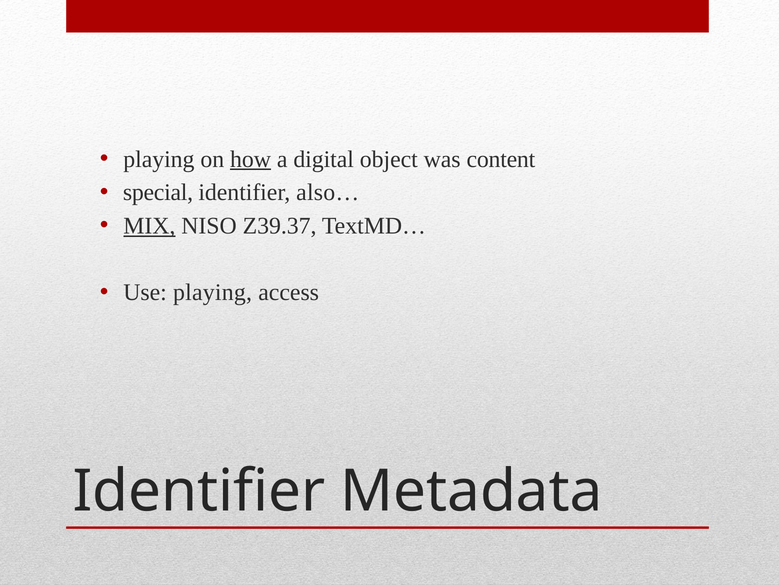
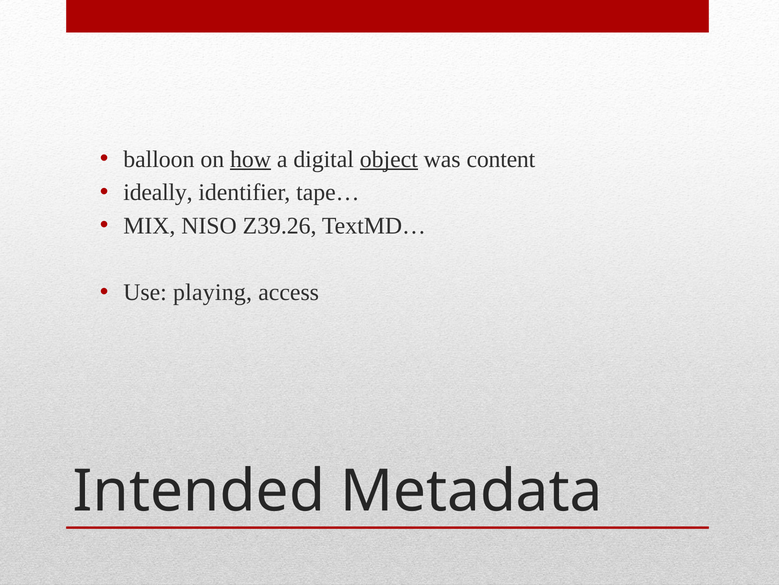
playing: playing -> balloon (159, 159)
object underline: none -> present (389, 159)
special: special -> ideally (158, 192)
also…: also… -> tape… (328, 192)
MIX underline: present -> none (149, 226)
Z39.37: Z39.37 -> Z39.26 (280, 226)
Identifier: Identifier -> Intended (199, 491)
